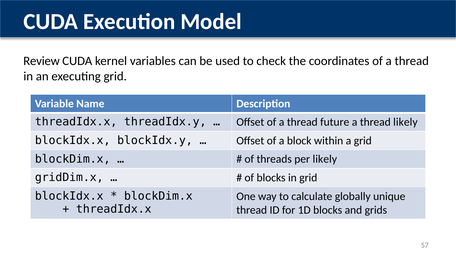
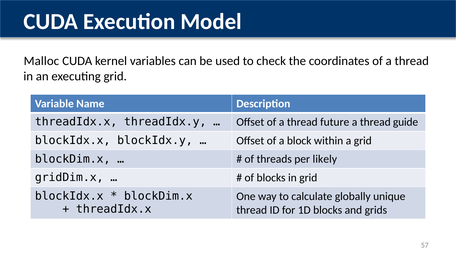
Review: Review -> Malloc (41, 61)
thread likely: likely -> guide (406, 122)
